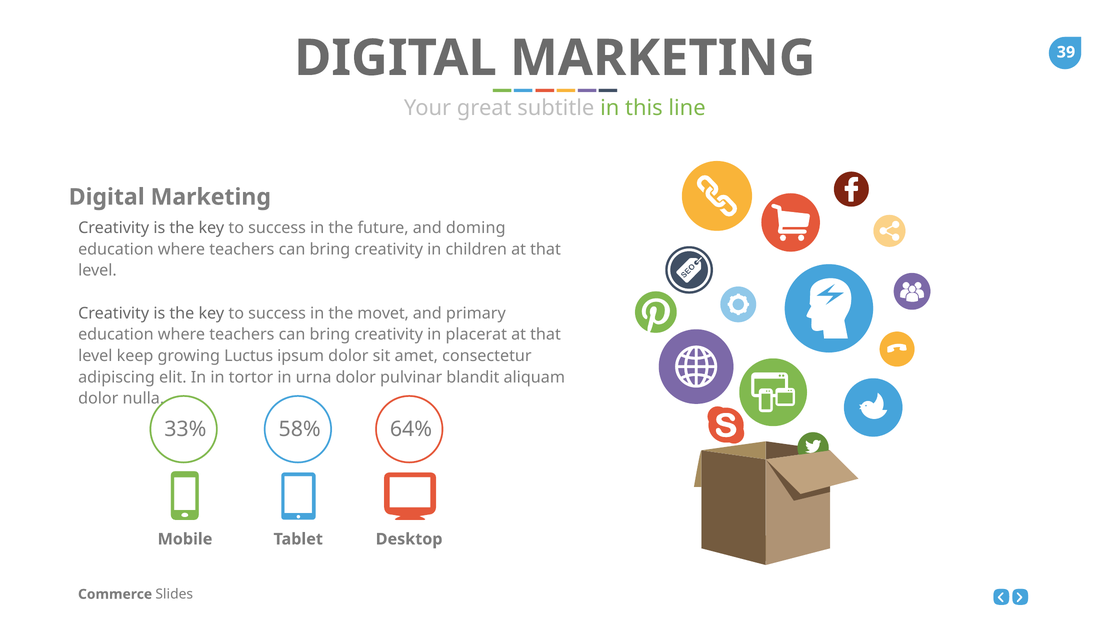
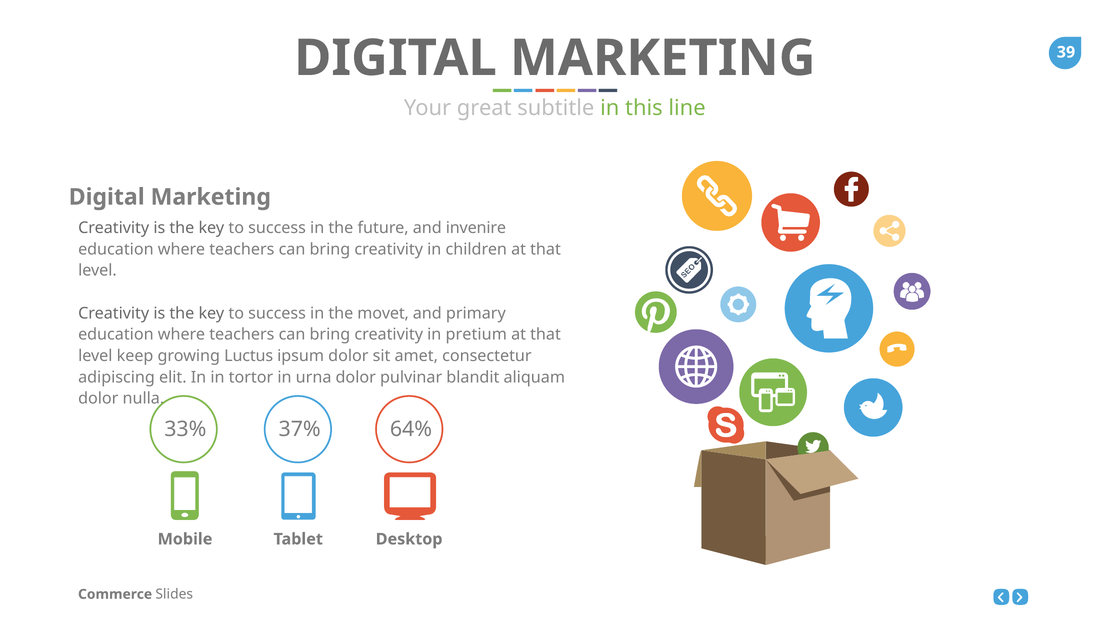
doming: doming -> invenire (476, 228)
placerat: placerat -> pretium (476, 335)
58%: 58% -> 37% (300, 430)
